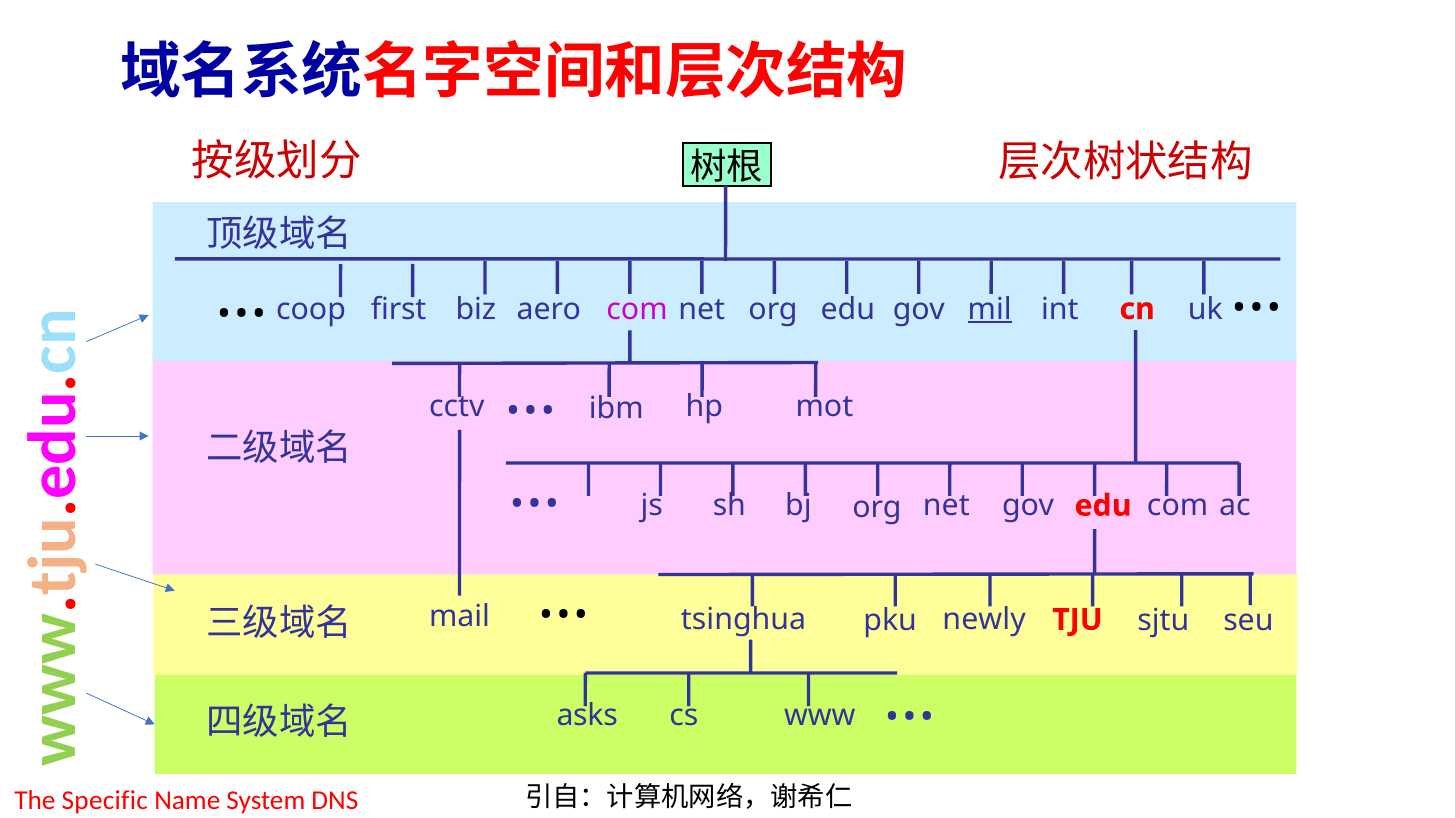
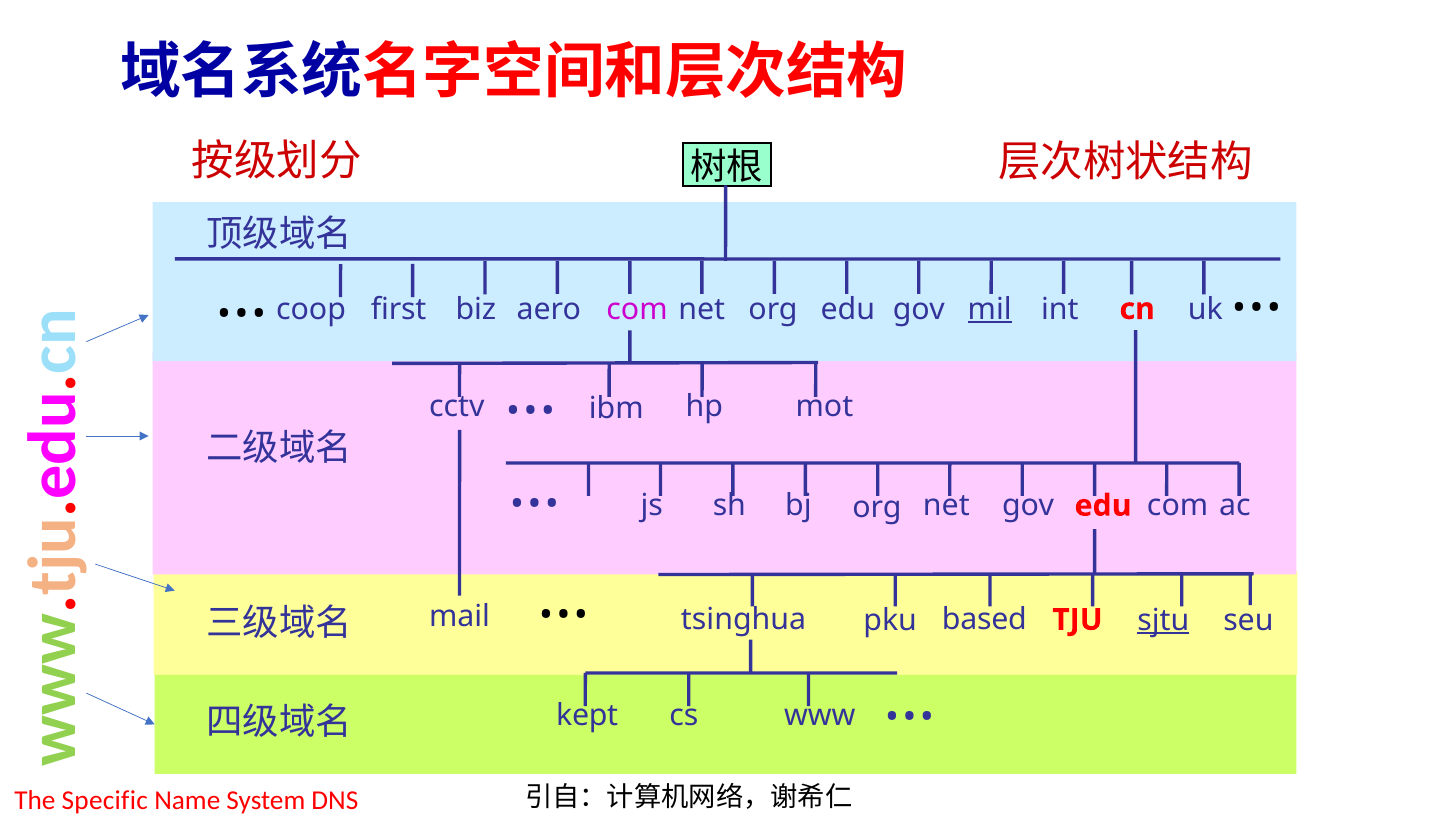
newly: newly -> based (984, 620)
sjtu underline: none -> present (1163, 621)
asks: asks -> kept (587, 716)
